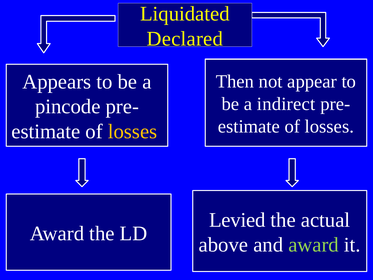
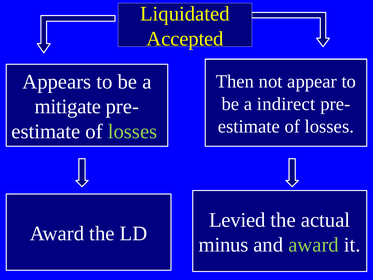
Declared: Declared -> Accepted (185, 39)
pincode: pincode -> mitigate (68, 107)
losses colour: yellow -> light green (133, 131)
above: above -> minus (224, 245)
